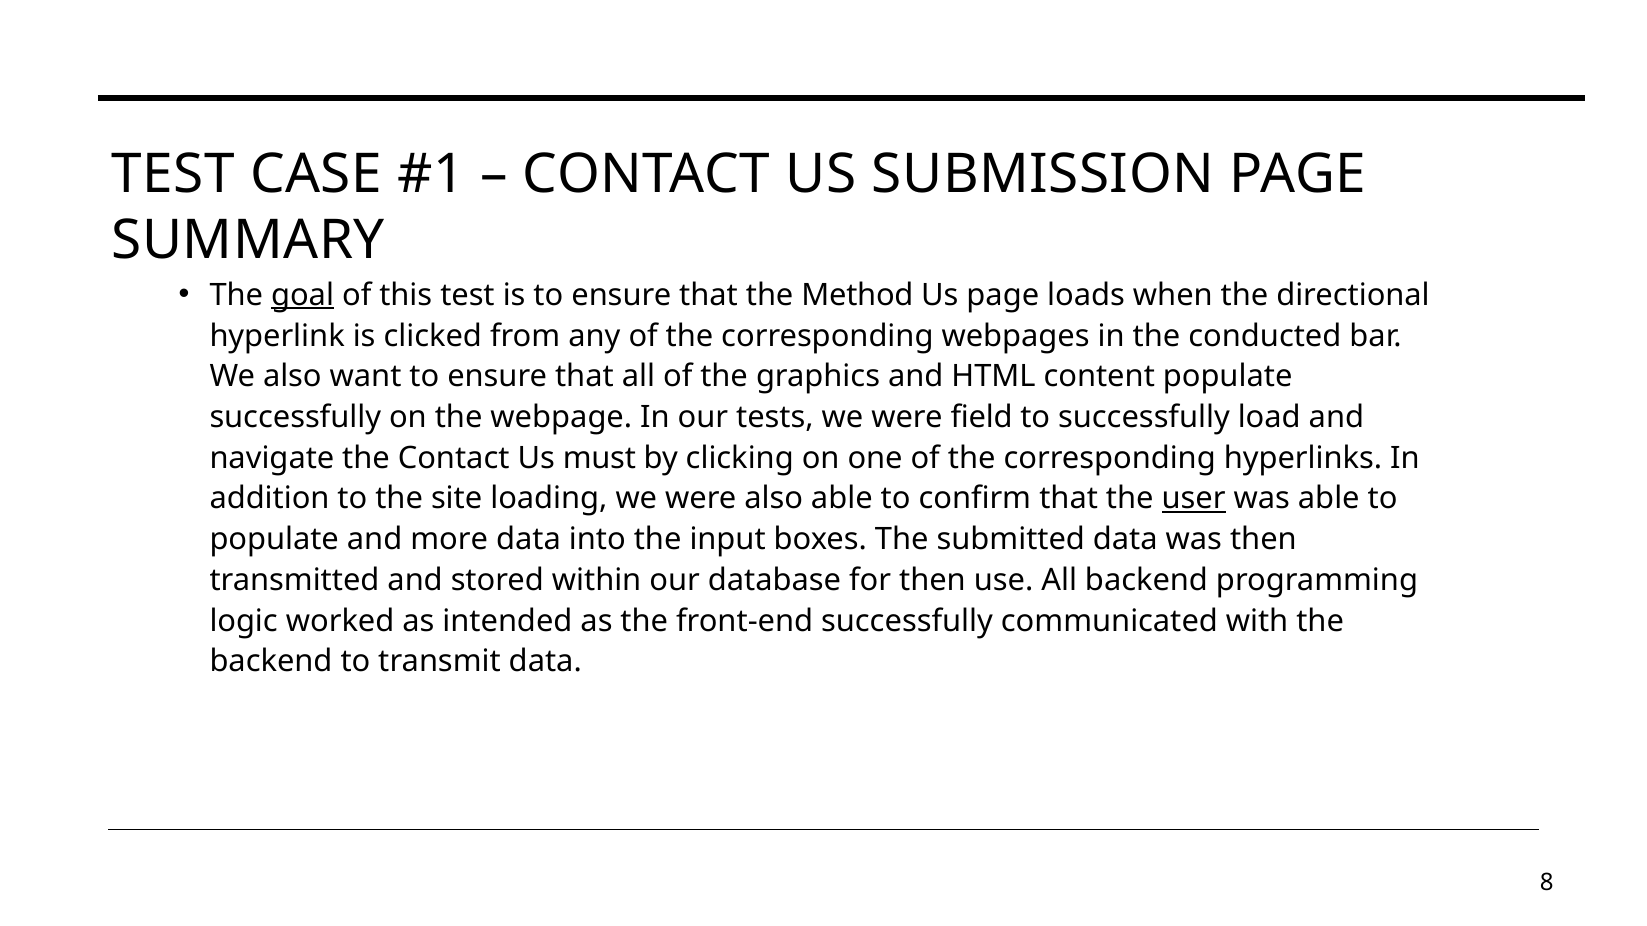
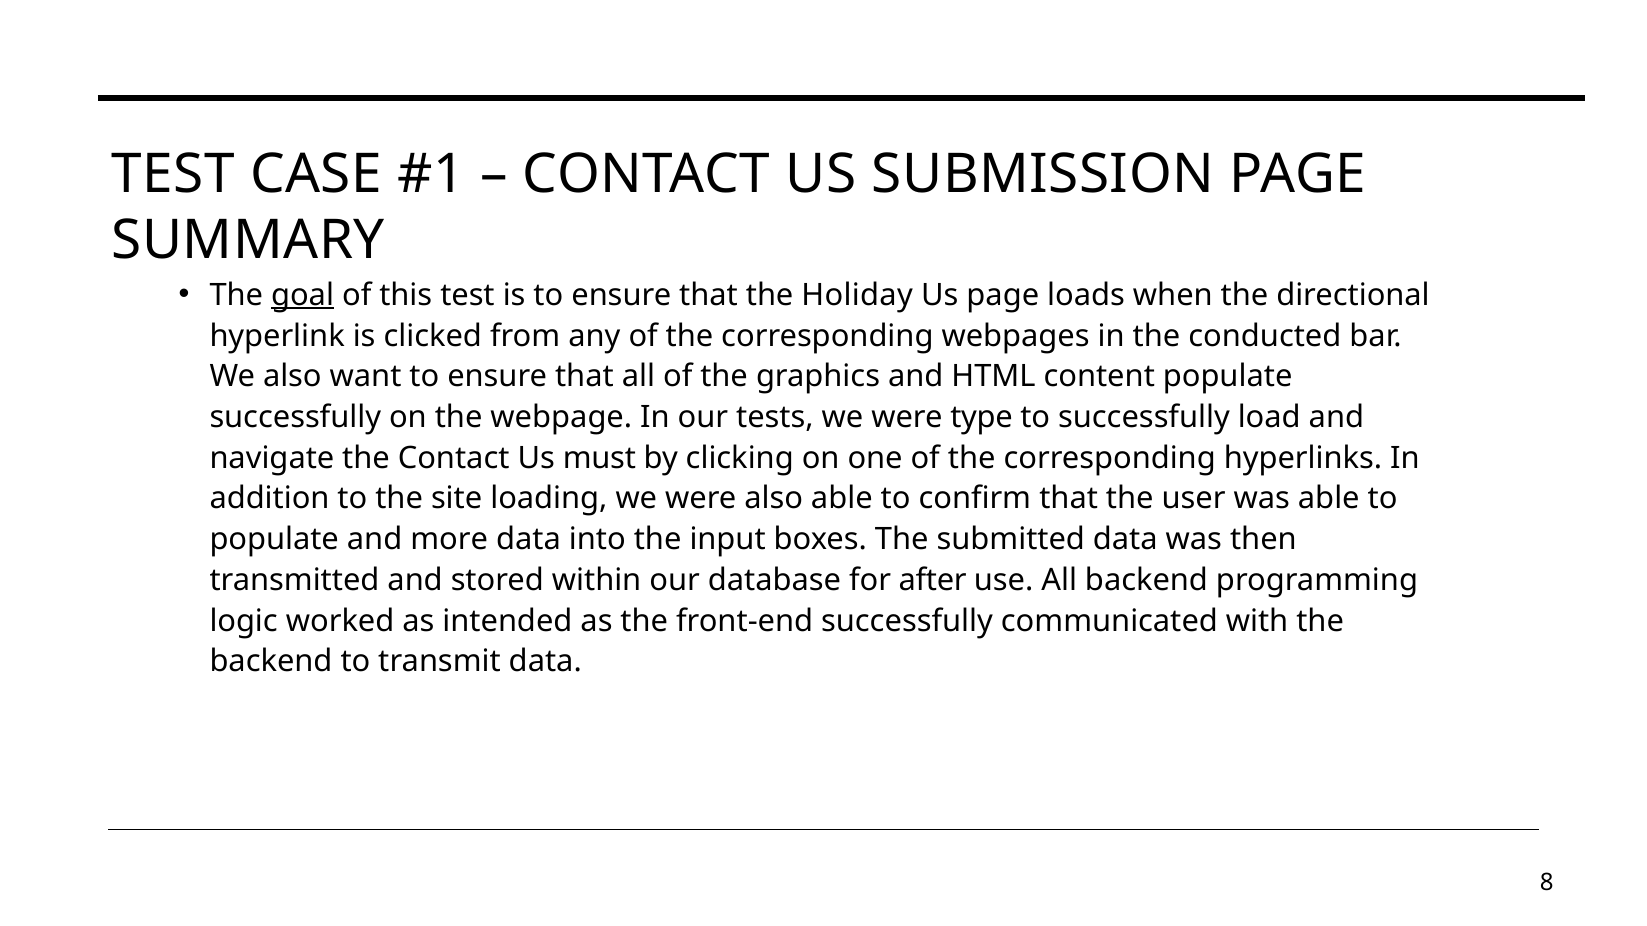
Method: Method -> Holiday (857, 295)
field: field -> type (982, 418)
user underline: present -> none (1194, 499)
for then: then -> after (933, 581)
